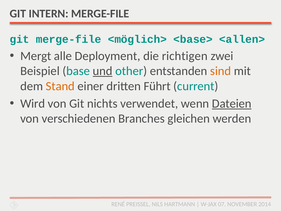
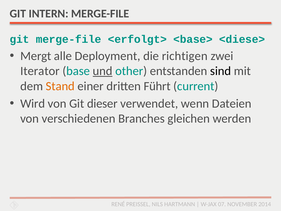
<möglich>: <möglich> -> <erfolgt> (137, 39)
<allen>: <allen> -> <diese> (242, 39)
Beispiel: Beispiel -> Iterator (40, 71)
sind colour: orange -> black (221, 71)
nichts: nichts -> dieser (102, 103)
Dateien underline: present -> none (232, 103)
